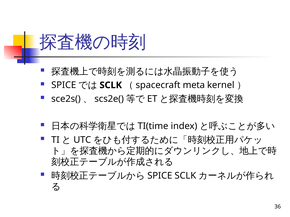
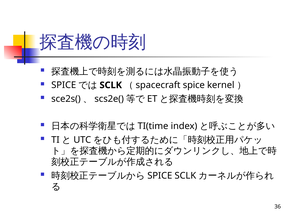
meta: meta -> spice (194, 85)
